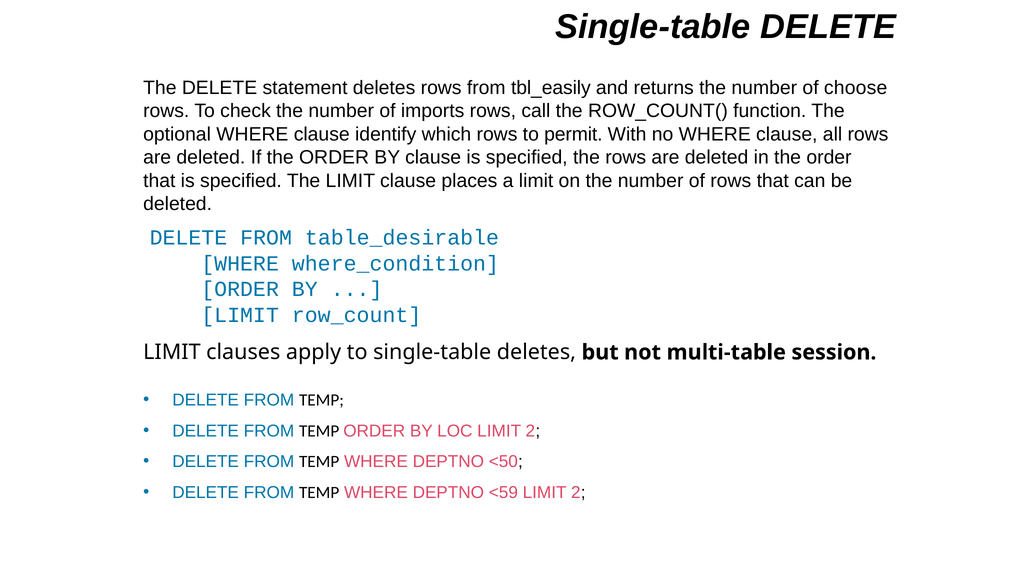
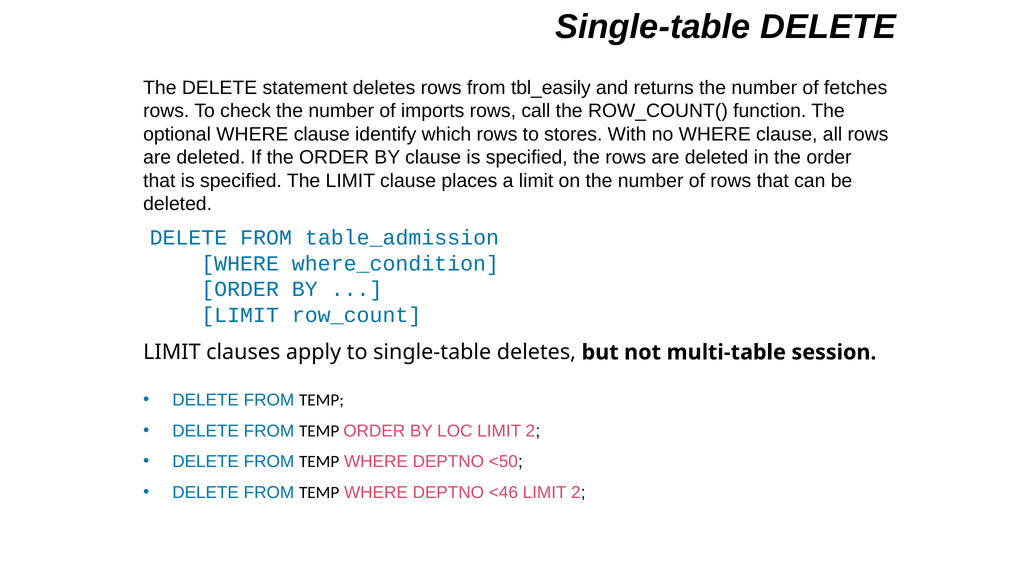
choose: choose -> fetches (856, 88)
permit: permit -> stores (573, 134)
table_desirable: table_desirable -> table_admission (402, 238)
<59: <59 -> <46 (503, 493)
